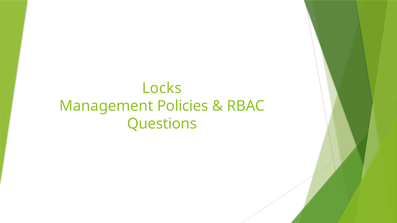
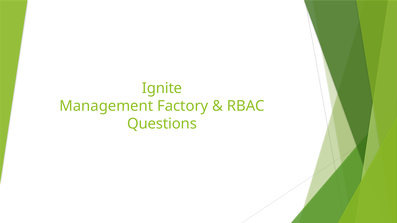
Locks: Locks -> Ignite (162, 88)
Policies: Policies -> Factory (183, 106)
